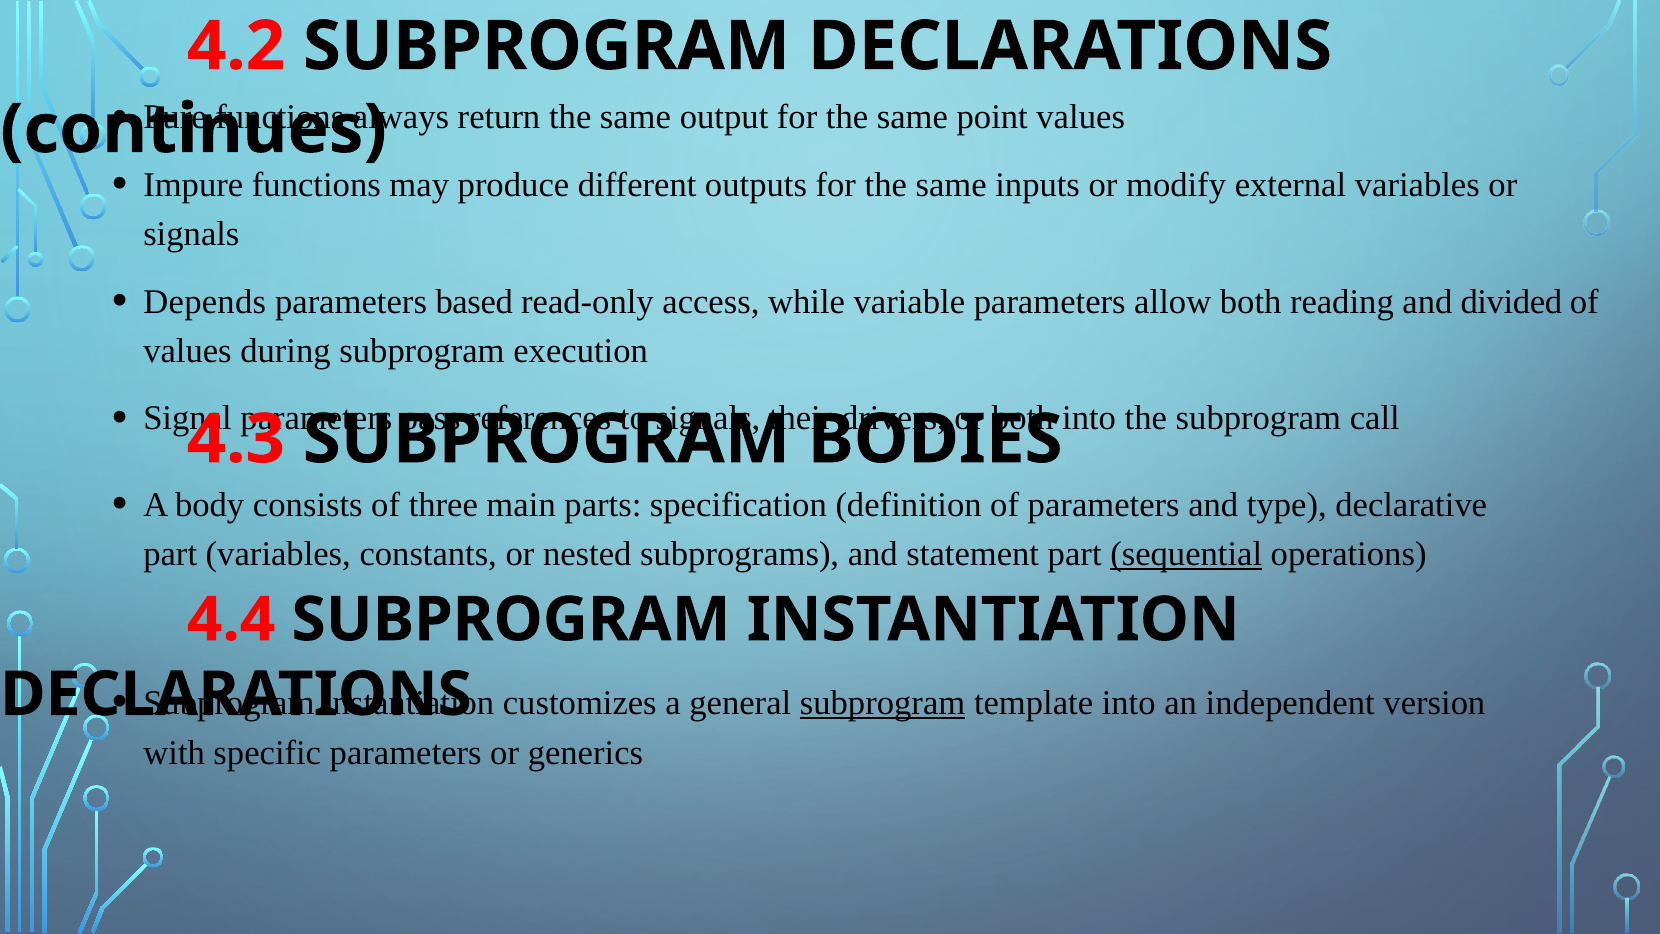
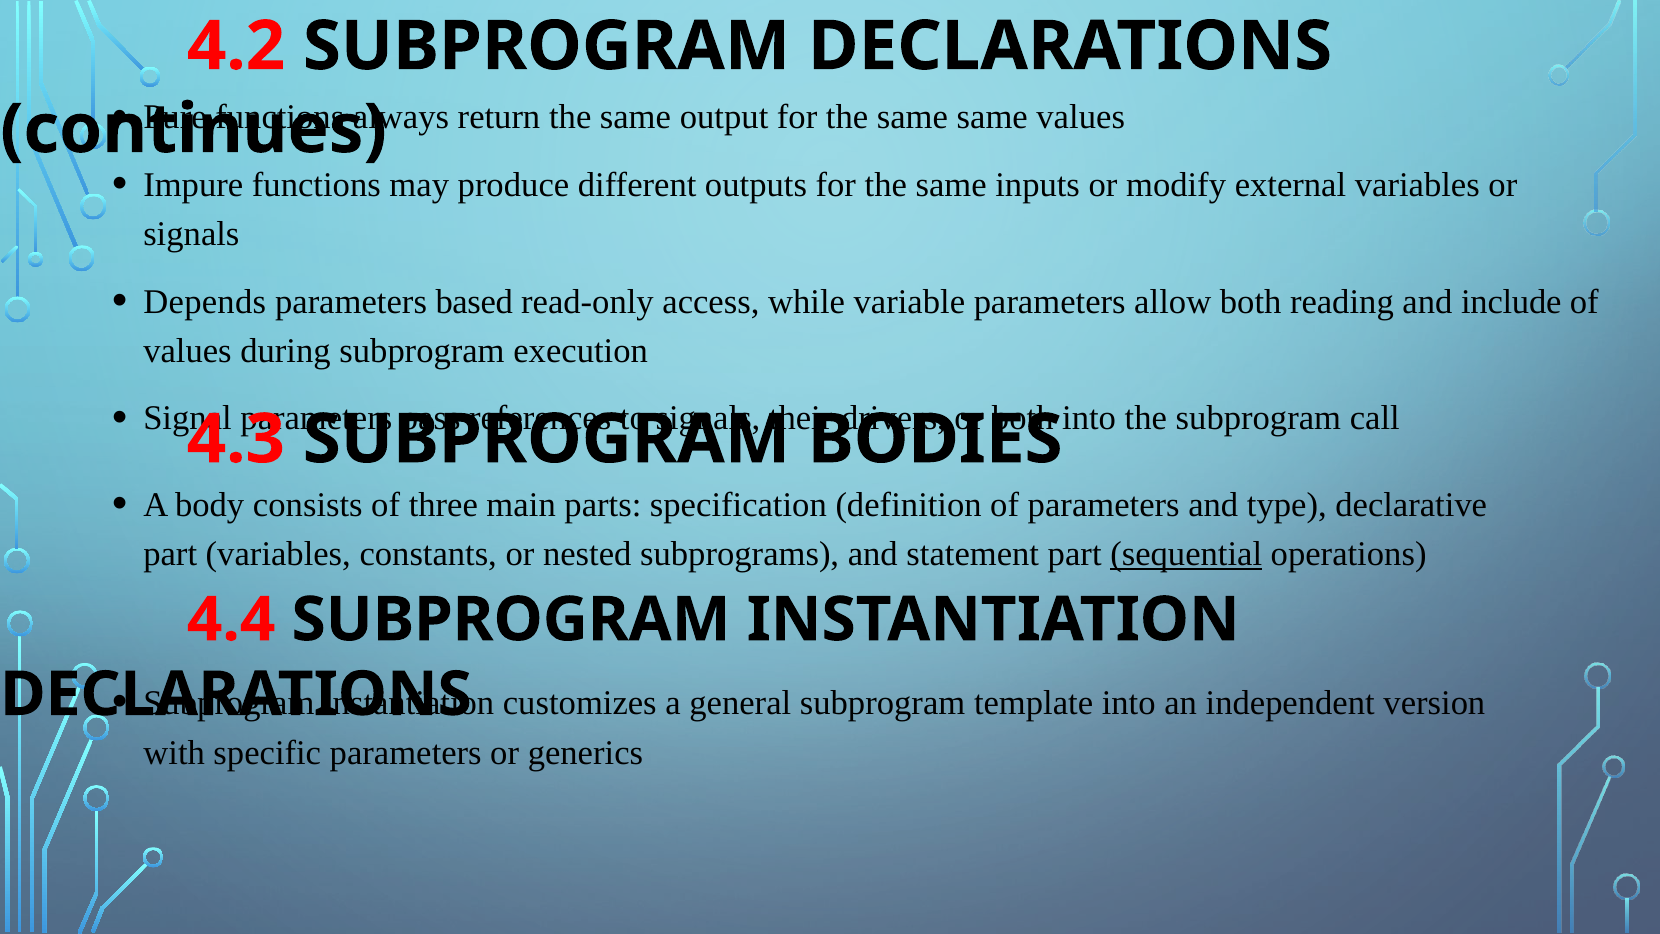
same point: point -> same (992, 117)
divided: divided -> include (1511, 301)
subprogram underline: present -> none (883, 703)
